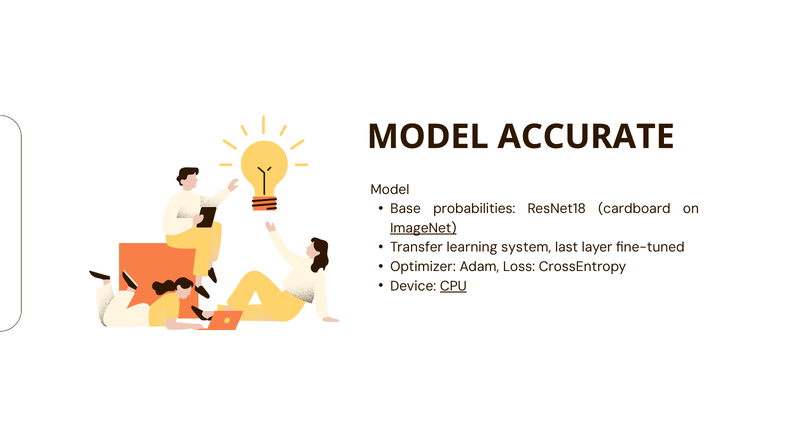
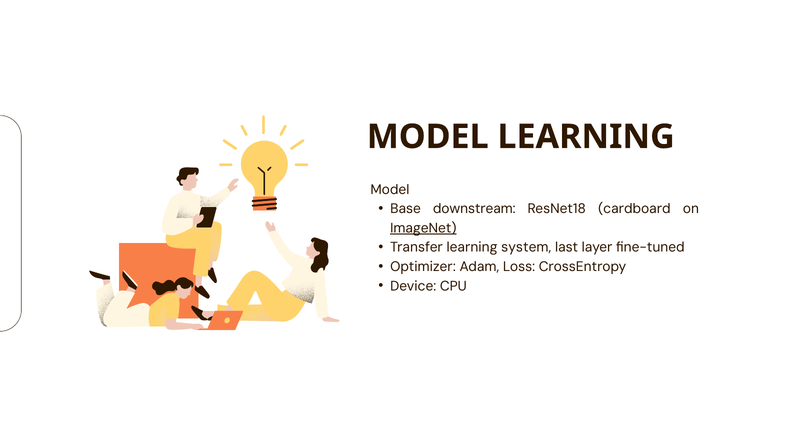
MODEL ACCURATE: ACCURATE -> LEARNING (586, 137)
probabilities: probabilities -> downstream (474, 209)
CPU underline: present -> none (453, 286)
